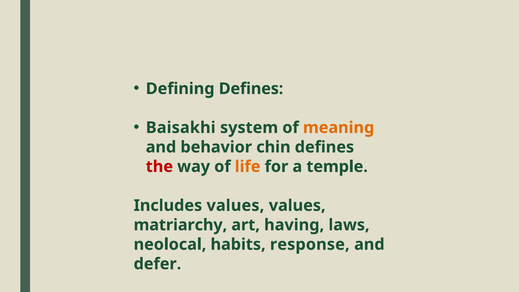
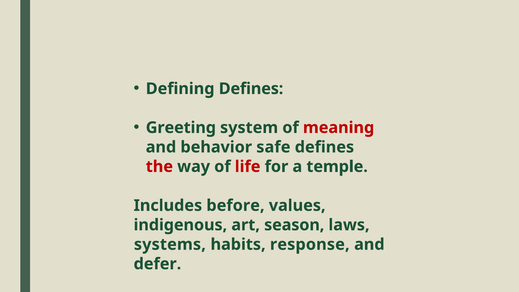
Baisakhi: Baisakhi -> Greeting (181, 128)
meaning colour: orange -> red (339, 128)
chin: chin -> safe (273, 147)
life colour: orange -> red (248, 167)
Includes values: values -> before (235, 205)
matriarchy: matriarchy -> indigenous (180, 225)
having: having -> season (294, 225)
neolocal: neolocal -> systems (170, 244)
